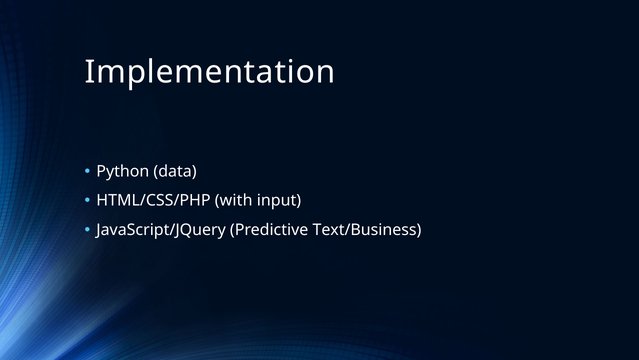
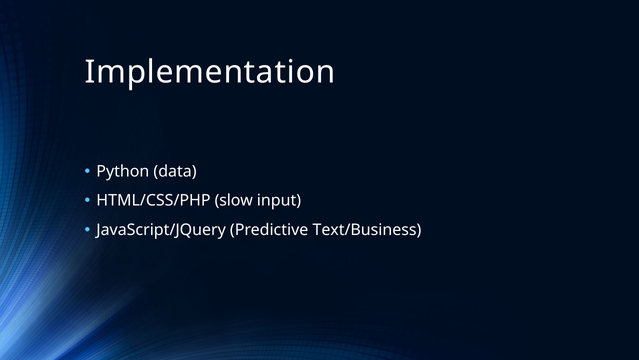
with: with -> slow (234, 200)
